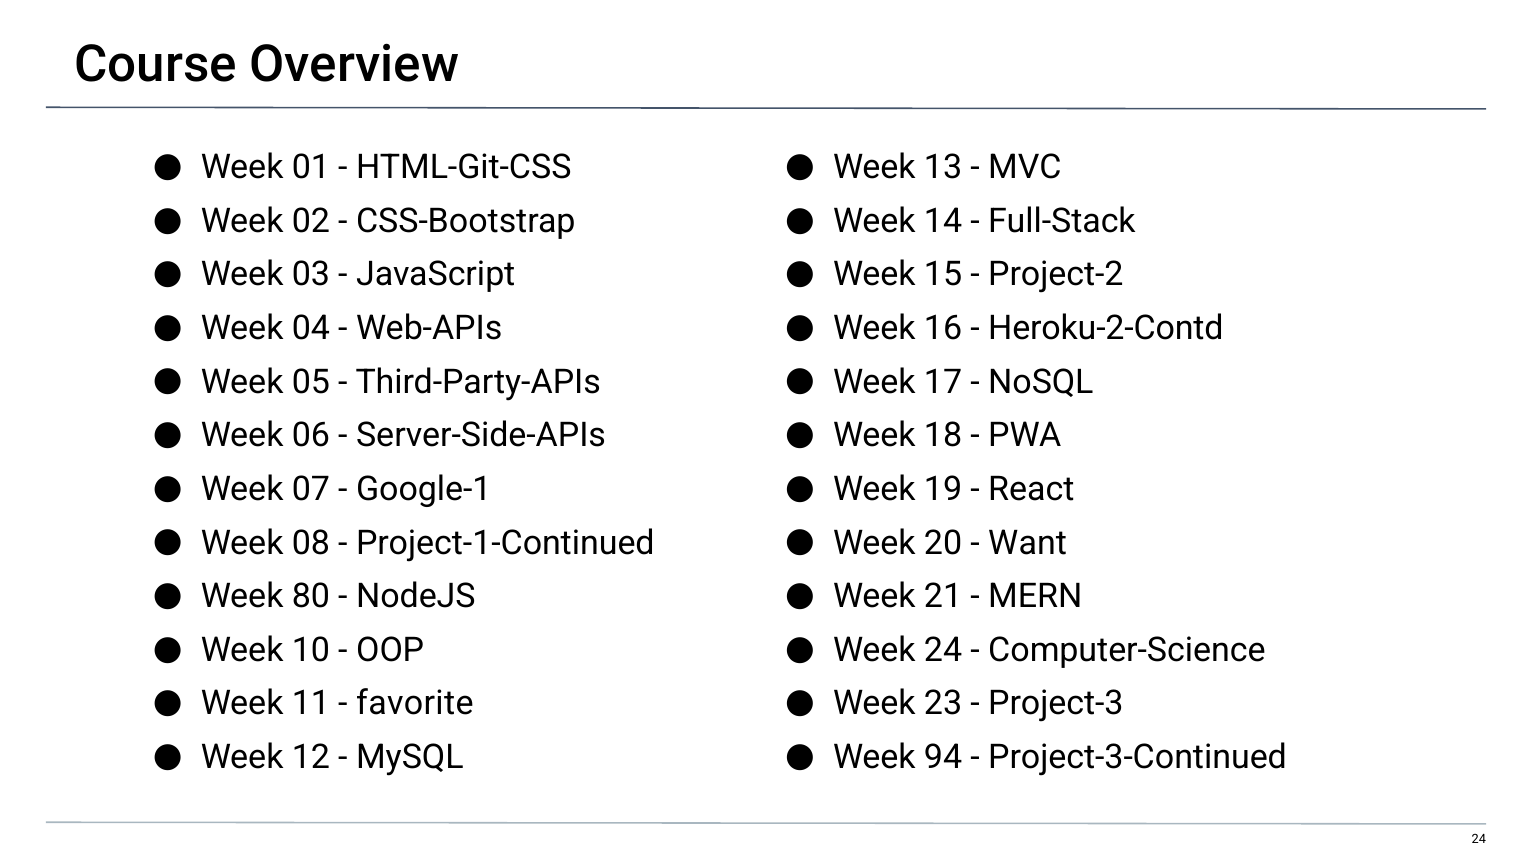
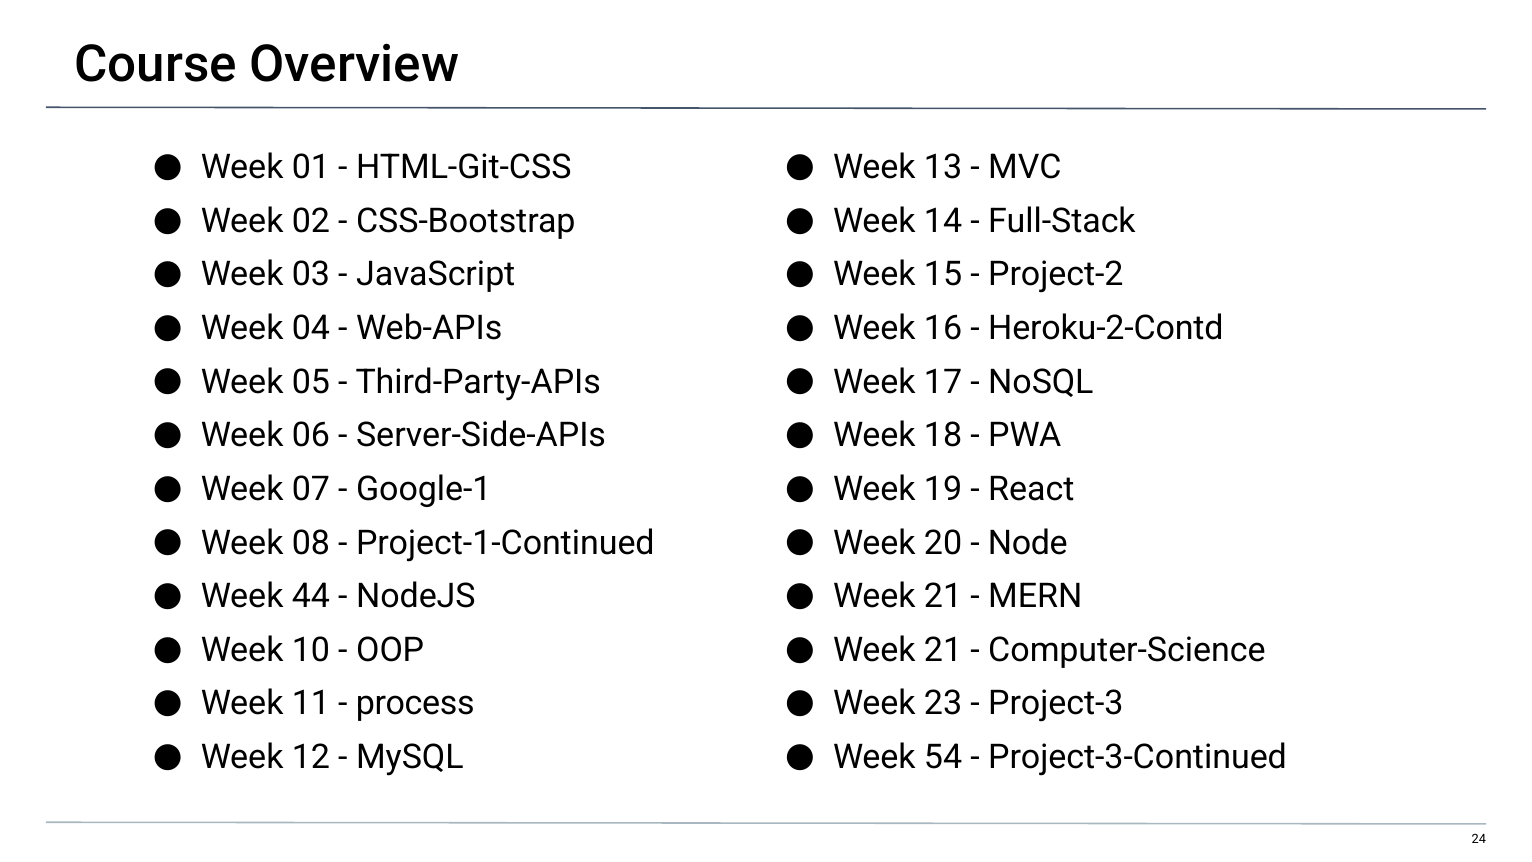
Want: Want -> Node (1028, 543)
80: 80 -> 44 (311, 596)
24: 24 -> 21 (943, 650)
favorite: favorite -> process (415, 704)
94: 94 -> 54 (943, 757)
